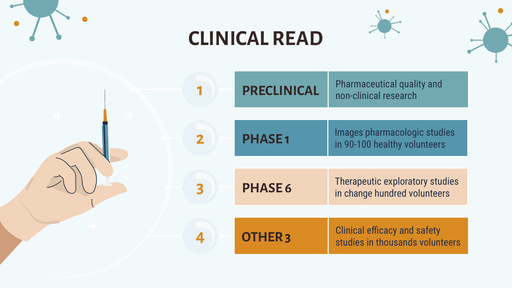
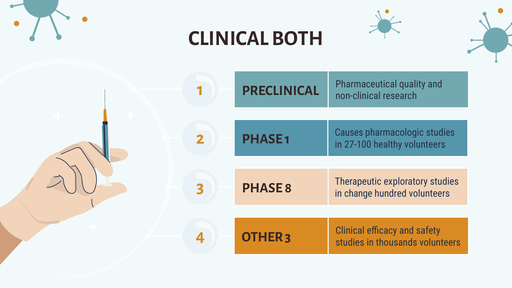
READ: READ -> BOTH (298, 38)
Images: Images -> Causes (349, 133)
90-100: 90-100 -> 27-100 (358, 145)
6: 6 -> 8 (288, 188)
